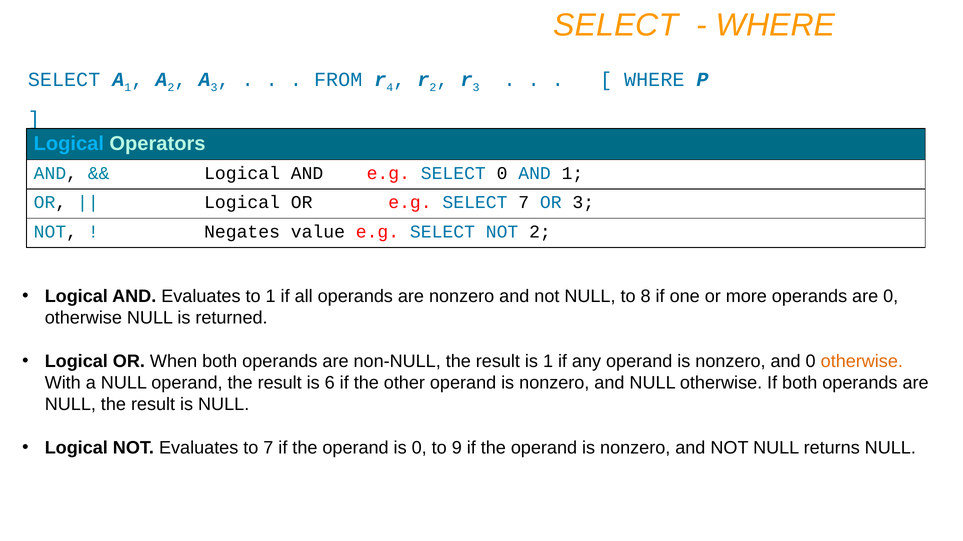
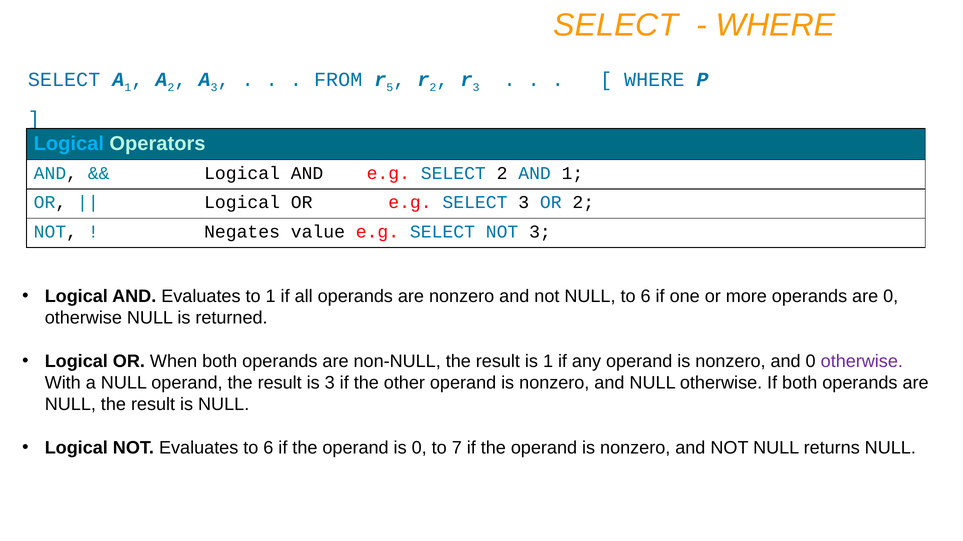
4: 4 -> 5 (390, 87)
SELECT 0: 0 -> 2 (502, 173)
SELECT 7: 7 -> 3 (524, 203)
OR 3: 3 -> 2 (583, 203)
NOT 2: 2 -> 3 (540, 232)
NULL to 8: 8 -> 6 (646, 297)
otherwise colour: orange -> purple (862, 362)
is 6: 6 -> 3 (330, 383)
Evaluates to 7: 7 -> 6 (268, 448)
9: 9 -> 7 (457, 448)
